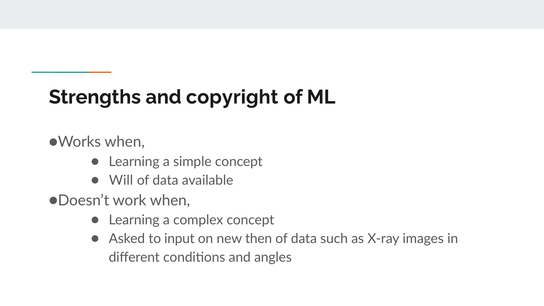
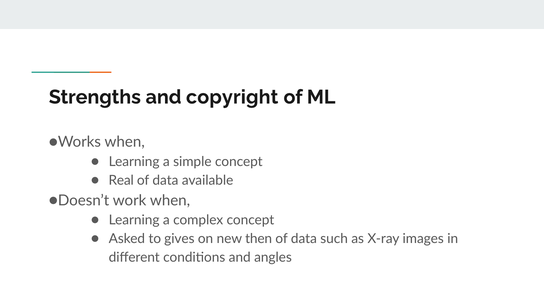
Will: Will -> Real (121, 180)
input: input -> gives (179, 239)
